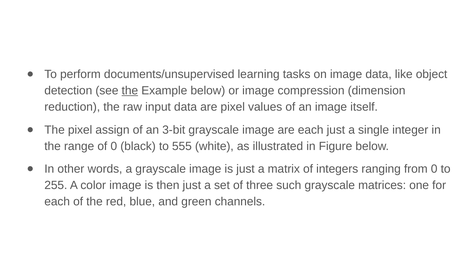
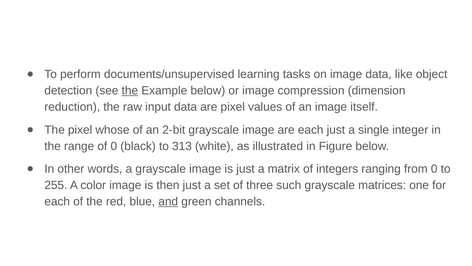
assign: assign -> whose (113, 130)
3-bit: 3-bit -> 2-bit (174, 130)
555: 555 -> 313 (182, 146)
and underline: none -> present (168, 201)
